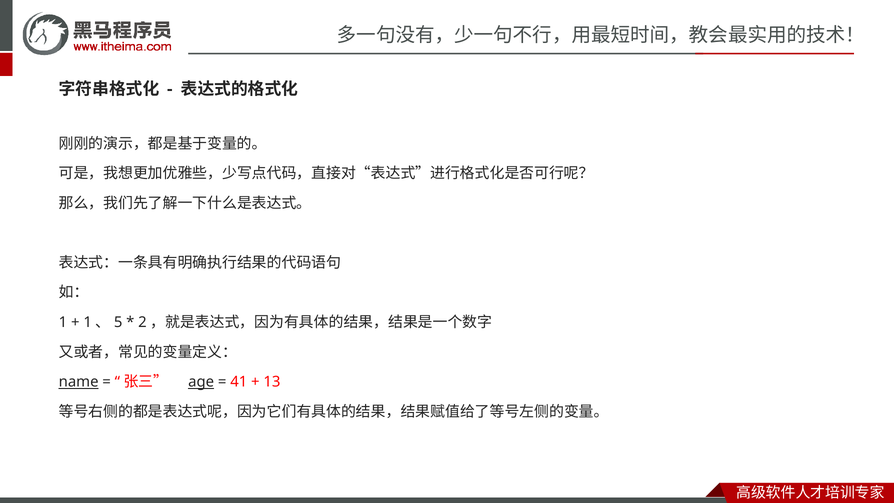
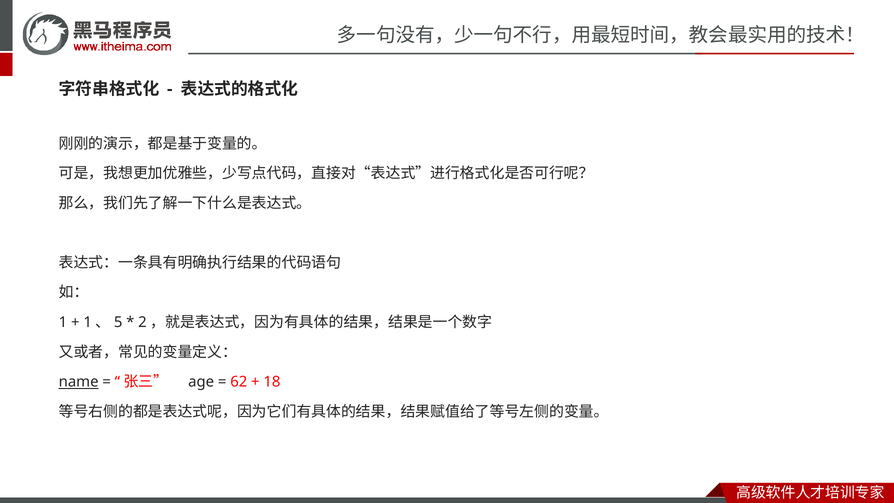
age underline: present -> none (201, 382)
41: 41 -> 62 (239, 382)
13: 13 -> 18 (272, 382)
